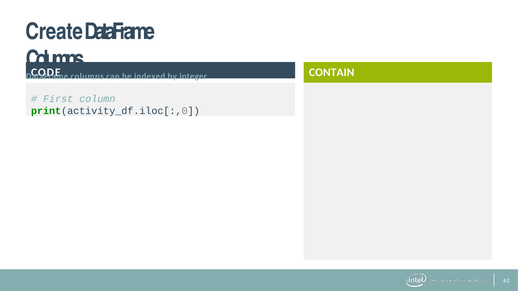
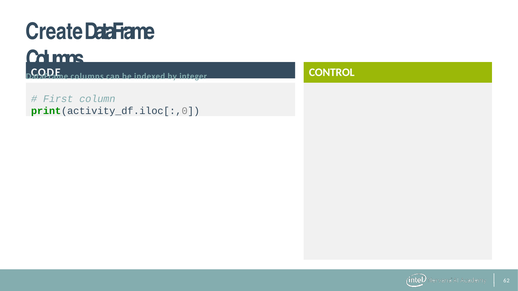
CONTAIN: CONTAIN -> CONTROL (332, 72)
